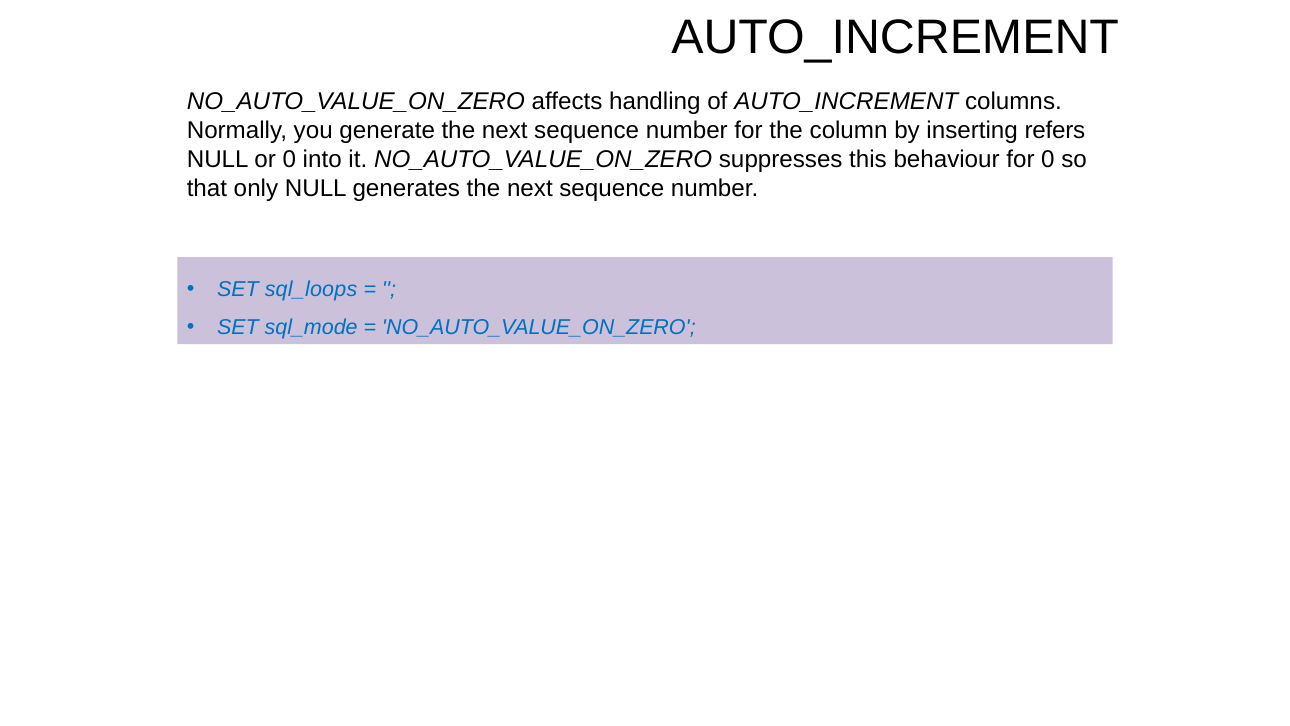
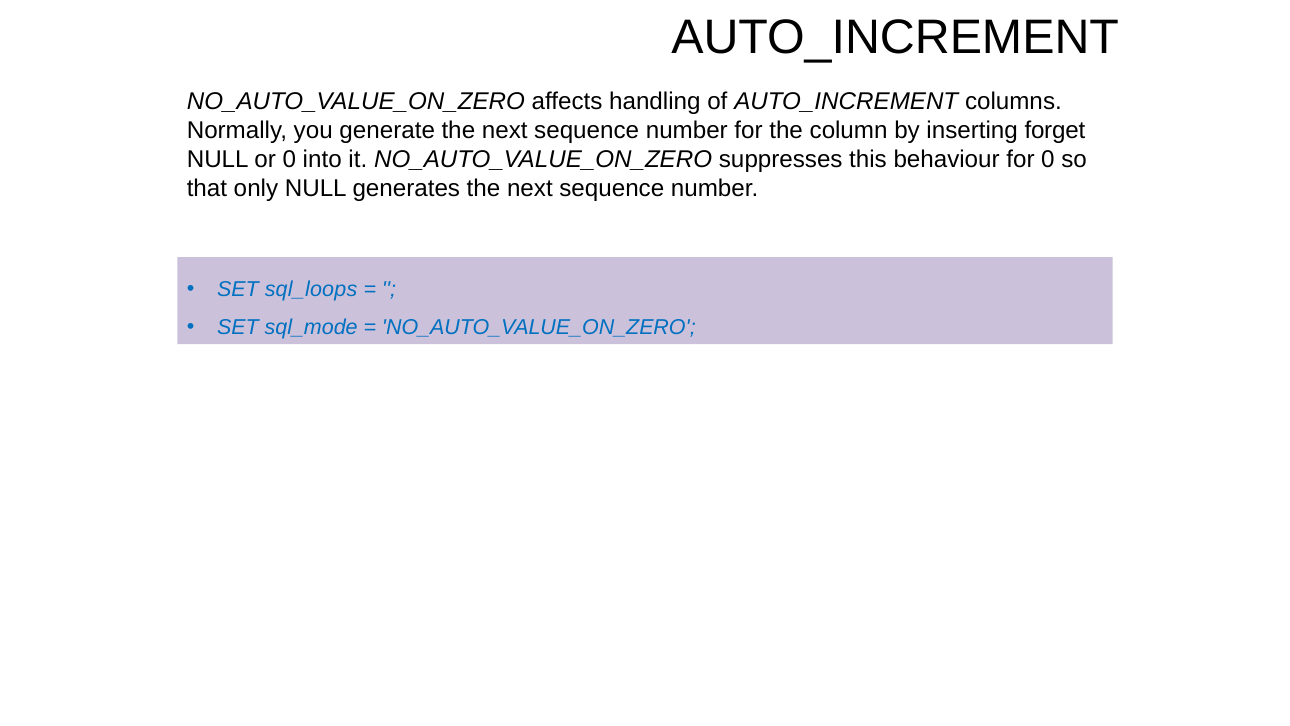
refers: refers -> forget (1055, 131)
